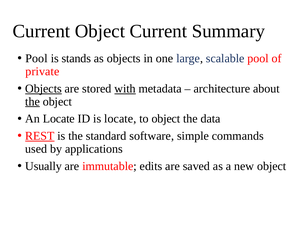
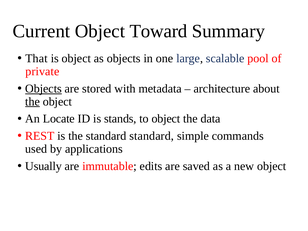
Object Current: Current -> Toward (158, 31)
Pool: Pool -> That (36, 58)
is stands: stands -> object (76, 58)
with underline: present -> none (125, 89)
is locate: locate -> stands (120, 119)
REST underline: present -> none (40, 136)
standard software: software -> standard (152, 136)
